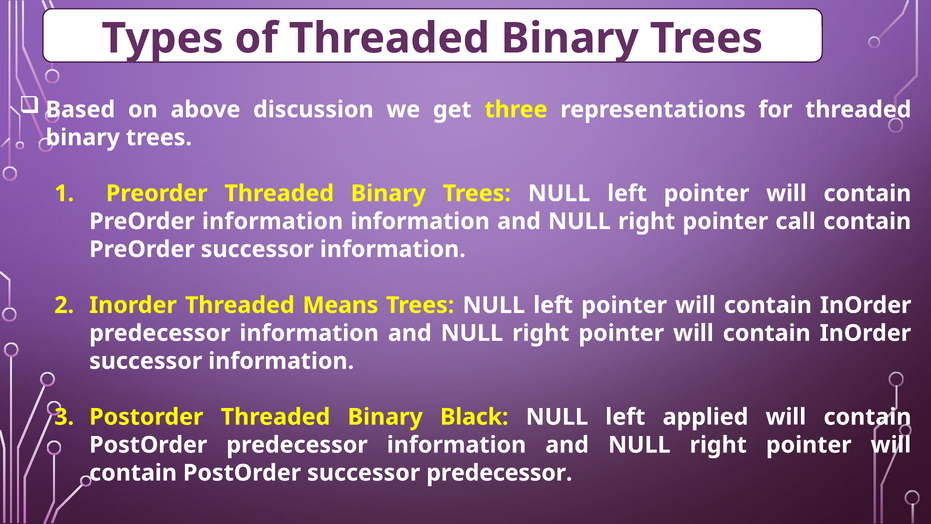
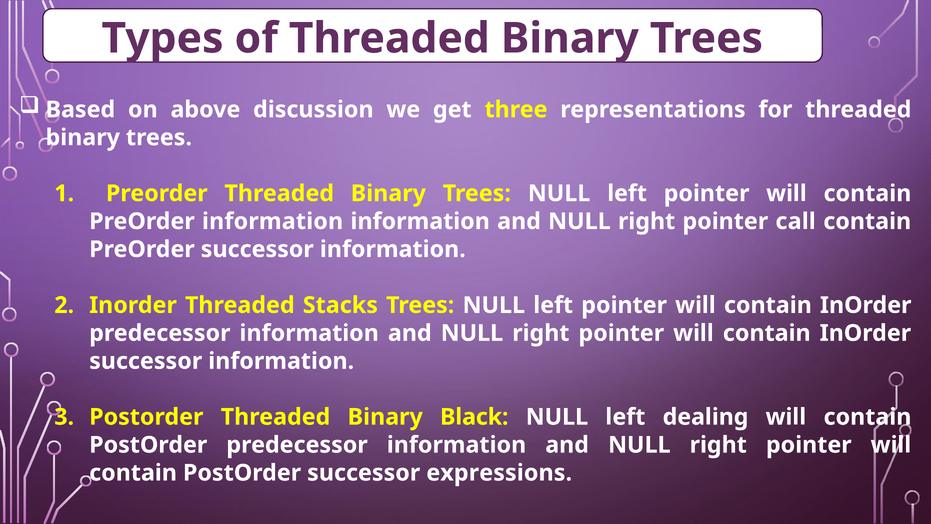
Means: Means -> Stacks (340, 305)
applied: applied -> dealing (706, 417)
successor predecessor: predecessor -> expressions (499, 473)
